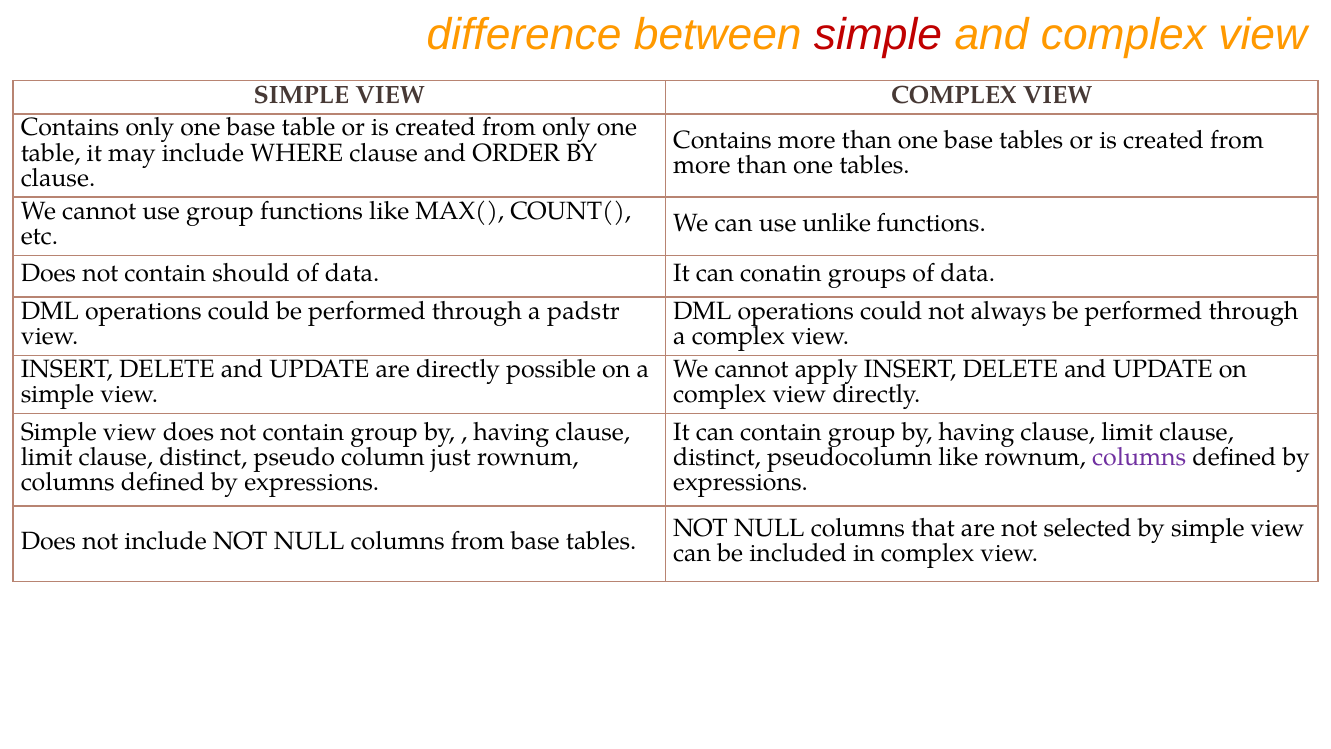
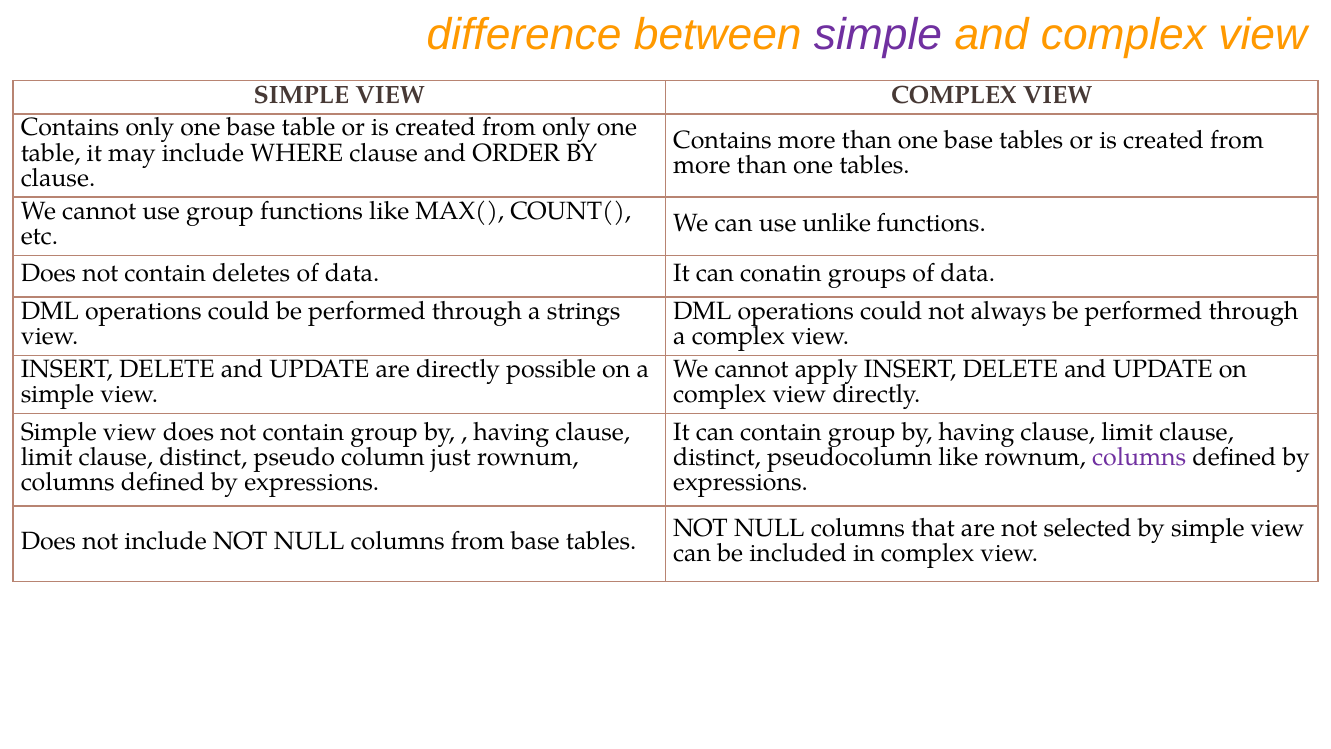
simple colour: red -> purple (878, 35)
should: should -> deletes (251, 273)
padstr: padstr -> strings (584, 311)
